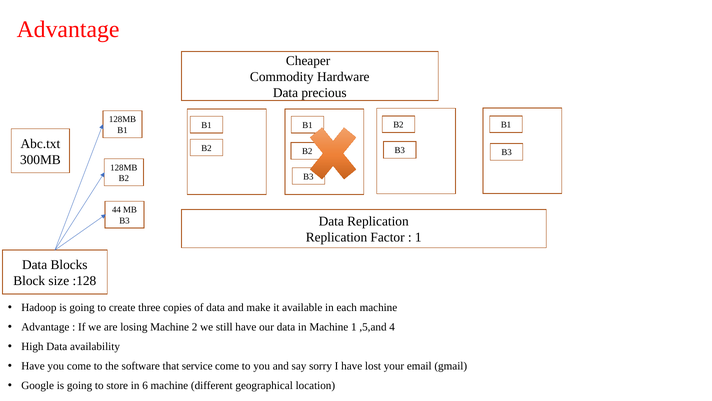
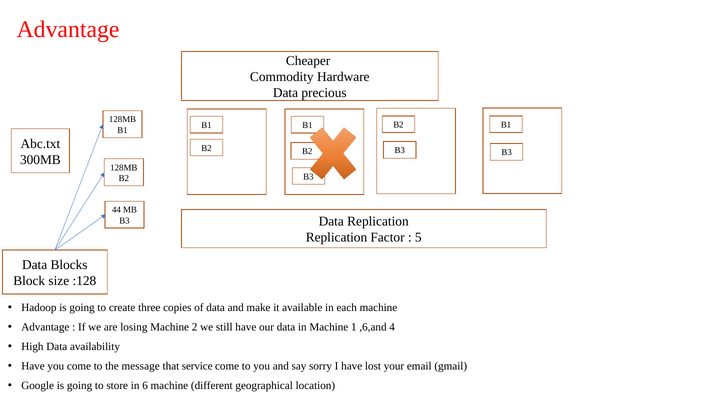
1: 1 -> 5 (418, 237)
,5,and: ,5,and -> ,6,and (373, 327)
software: software -> message (141, 366)
